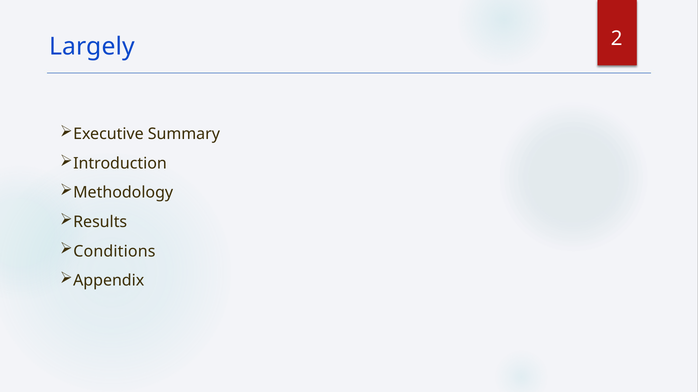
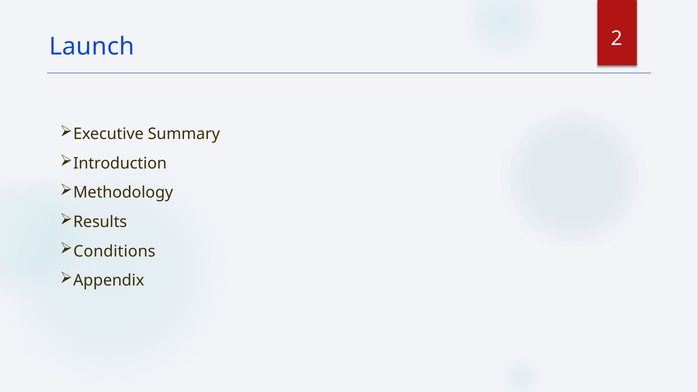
Largely: Largely -> Launch (92, 47)
